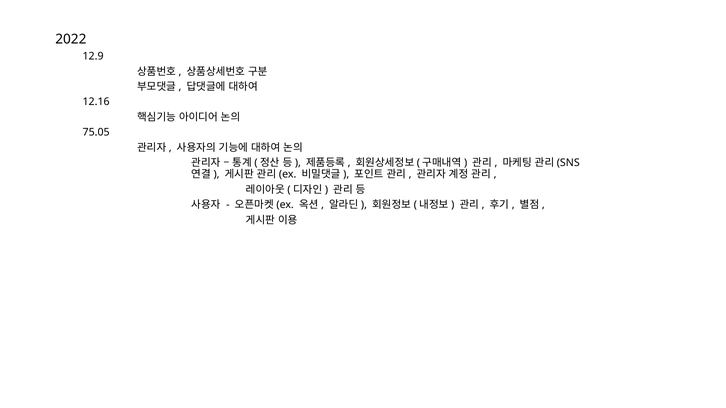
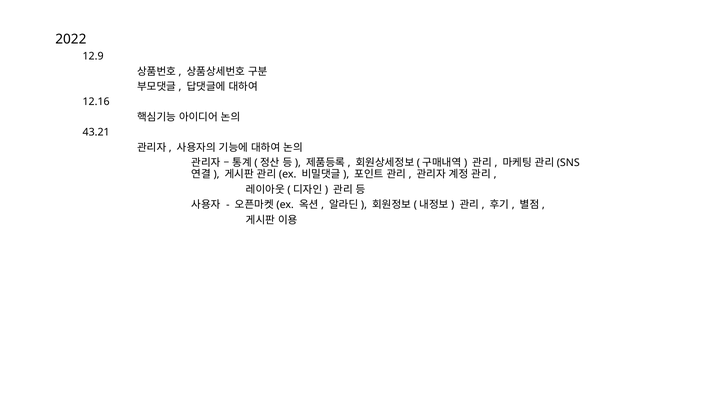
75.05: 75.05 -> 43.21 (96, 133)
